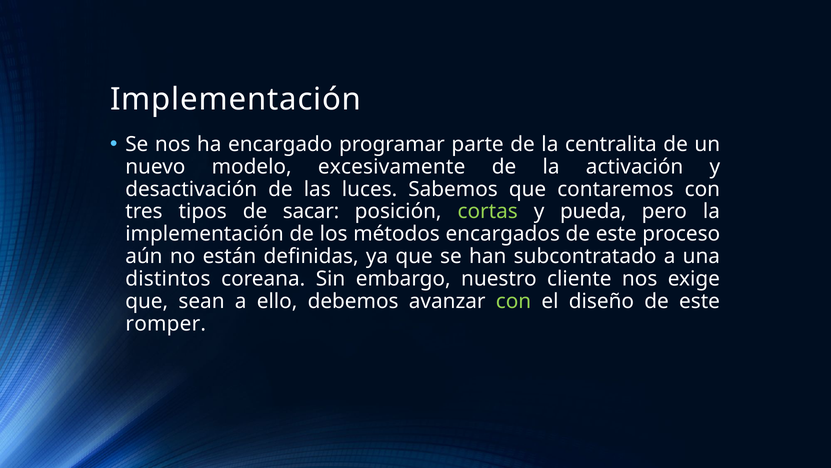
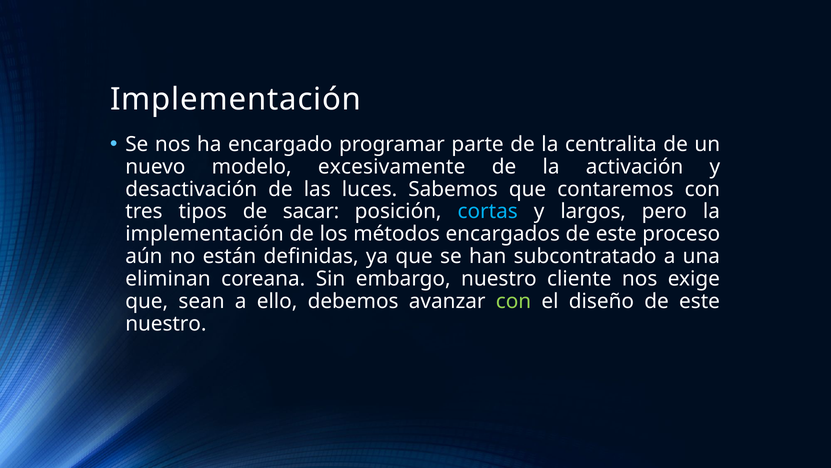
cortas colour: light green -> light blue (488, 211)
pueda: pueda -> largos (593, 211)
distintos: distintos -> eliminan (168, 279)
romper: romper -> nuestro (166, 324)
